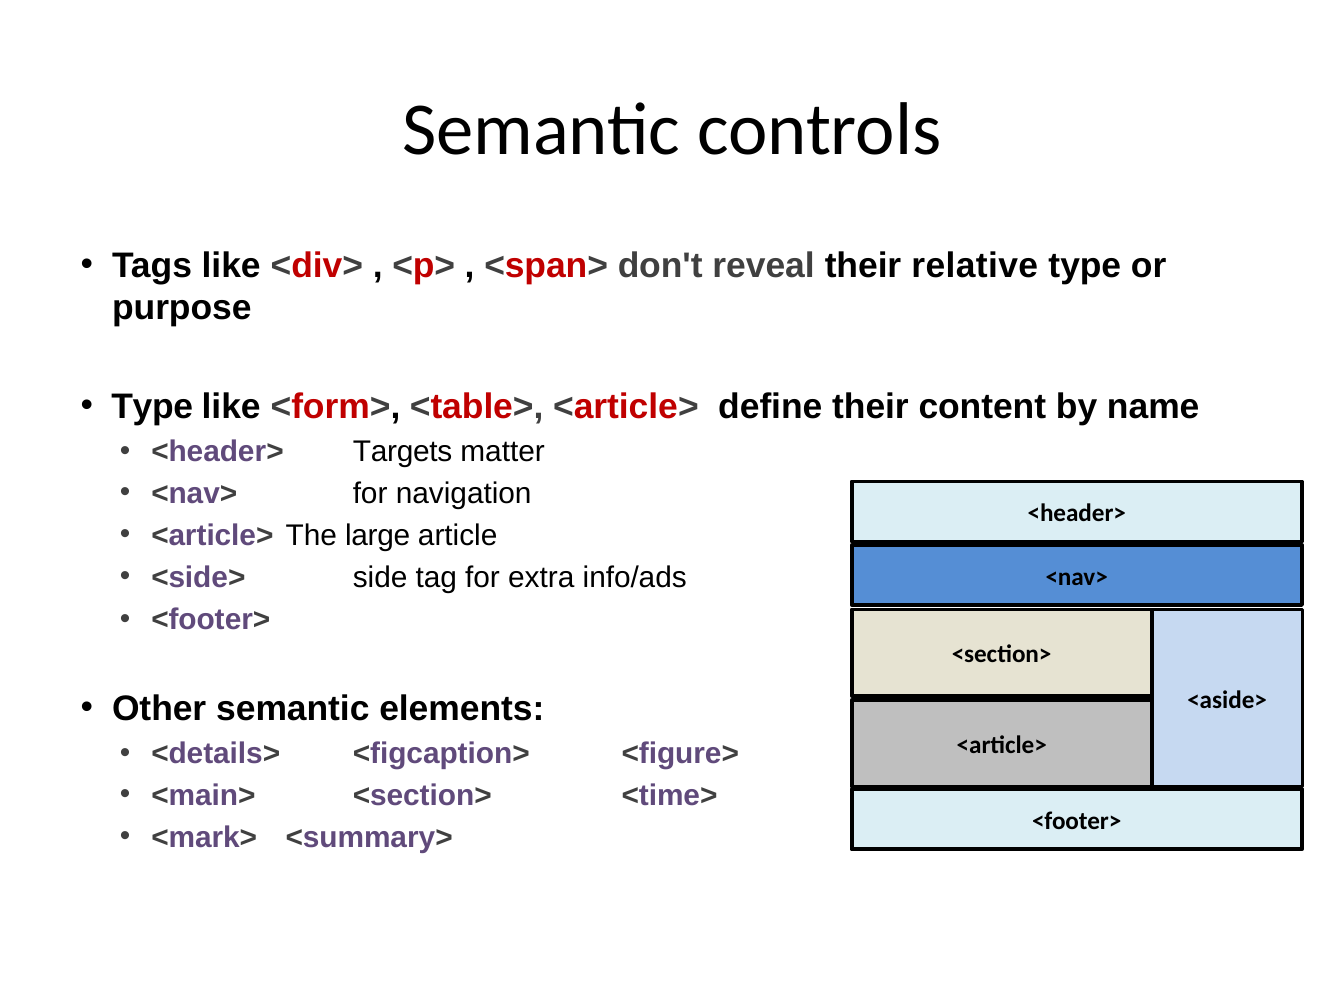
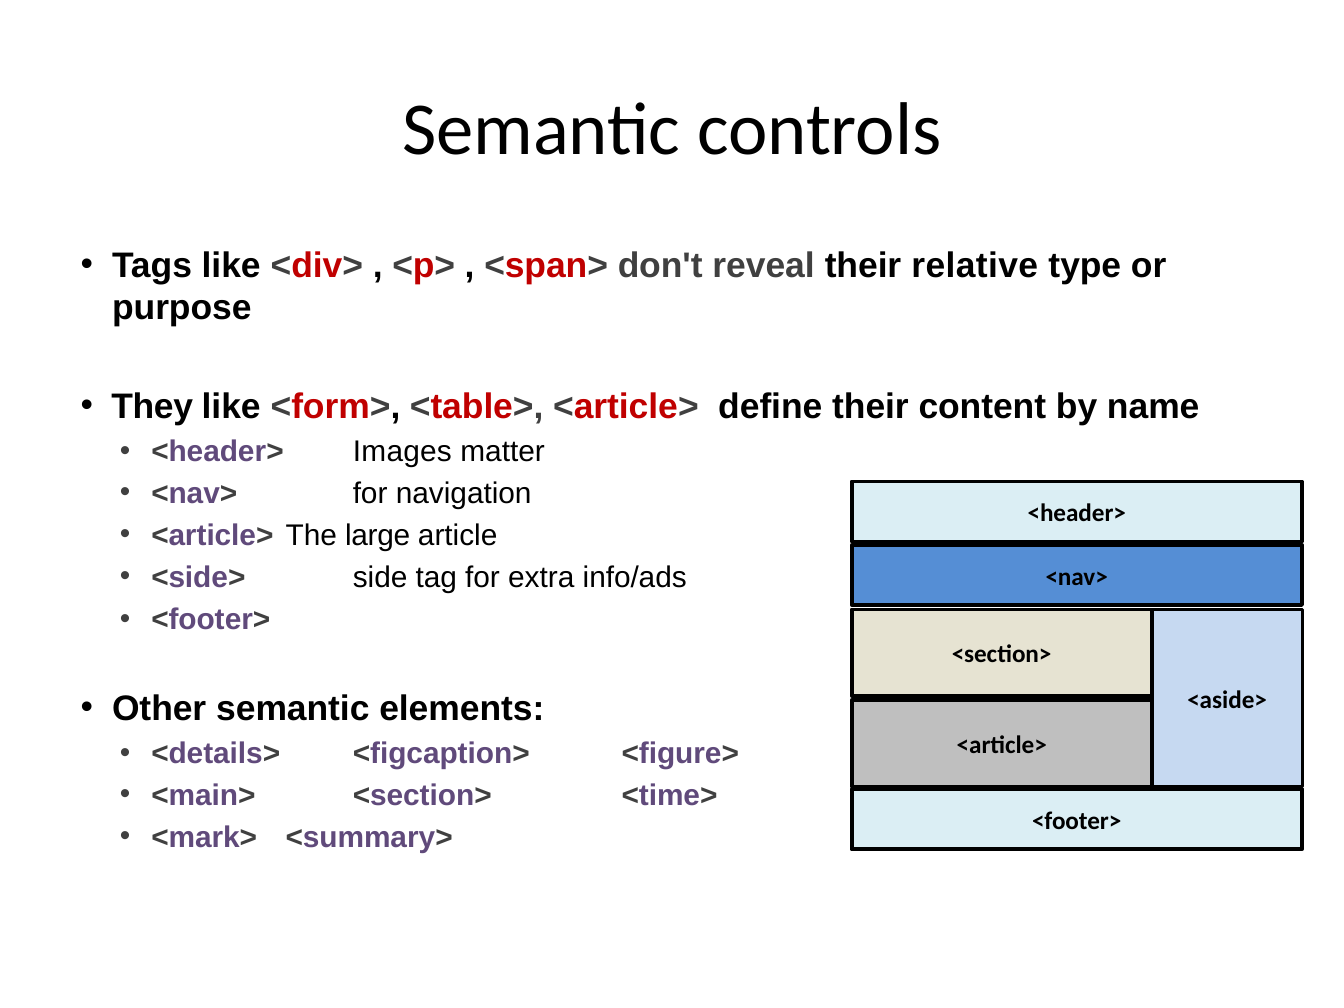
Type: Type -> They (152, 407)
Targets: Targets -> Images (402, 452)
